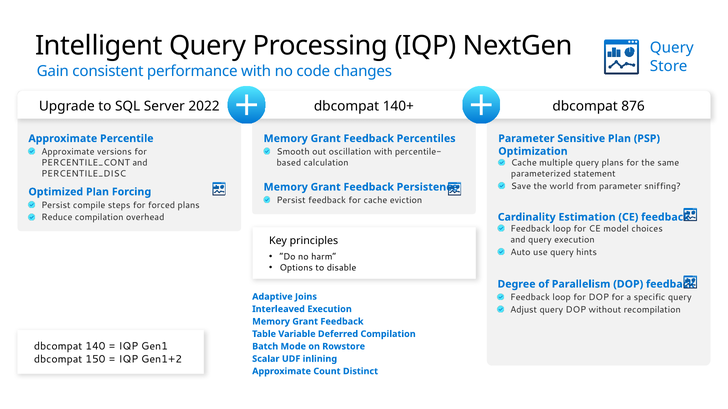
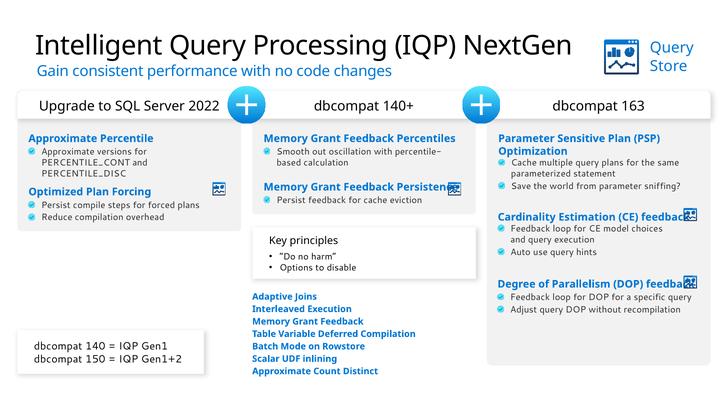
876: 876 -> 163 (633, 107)
